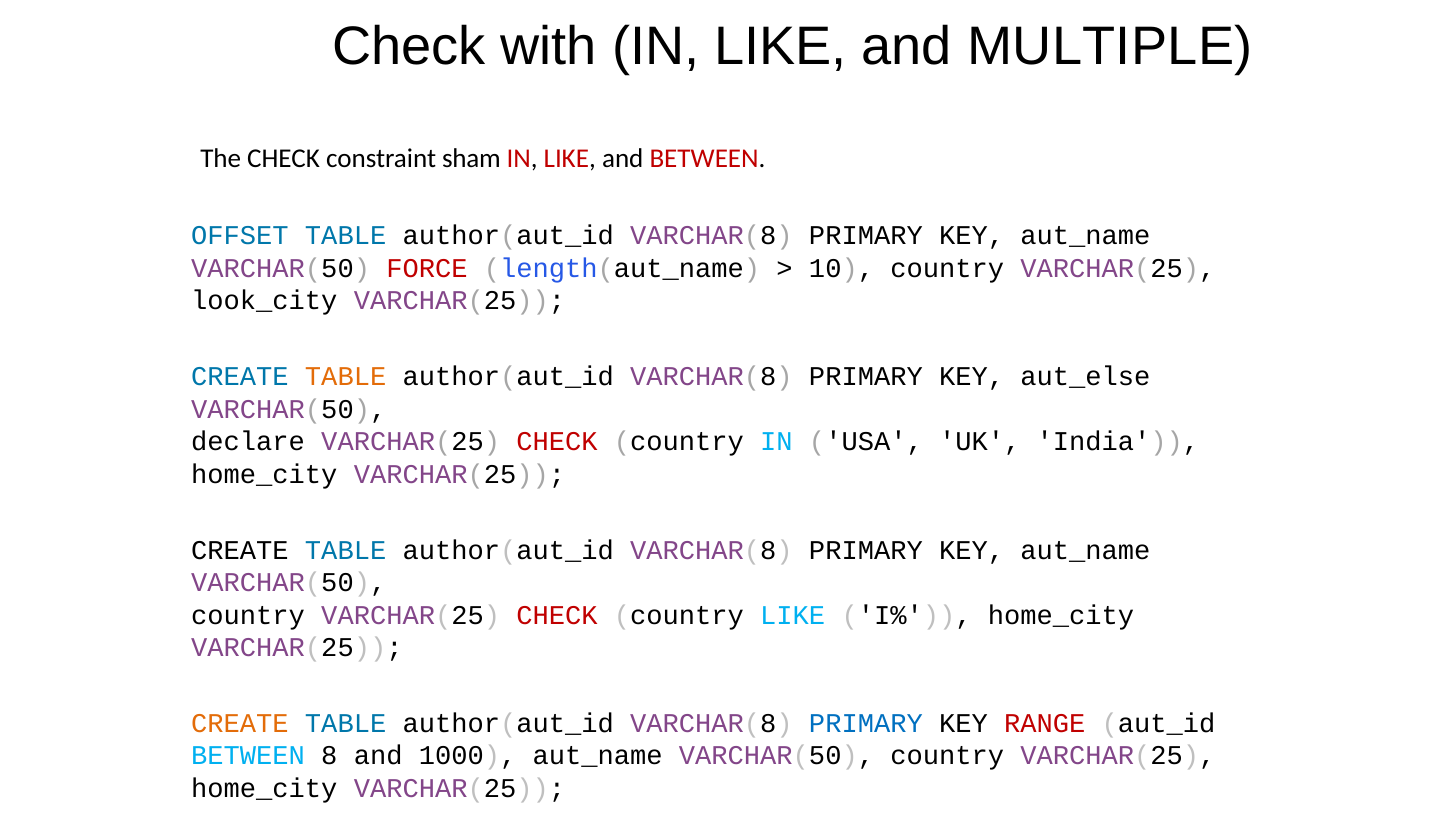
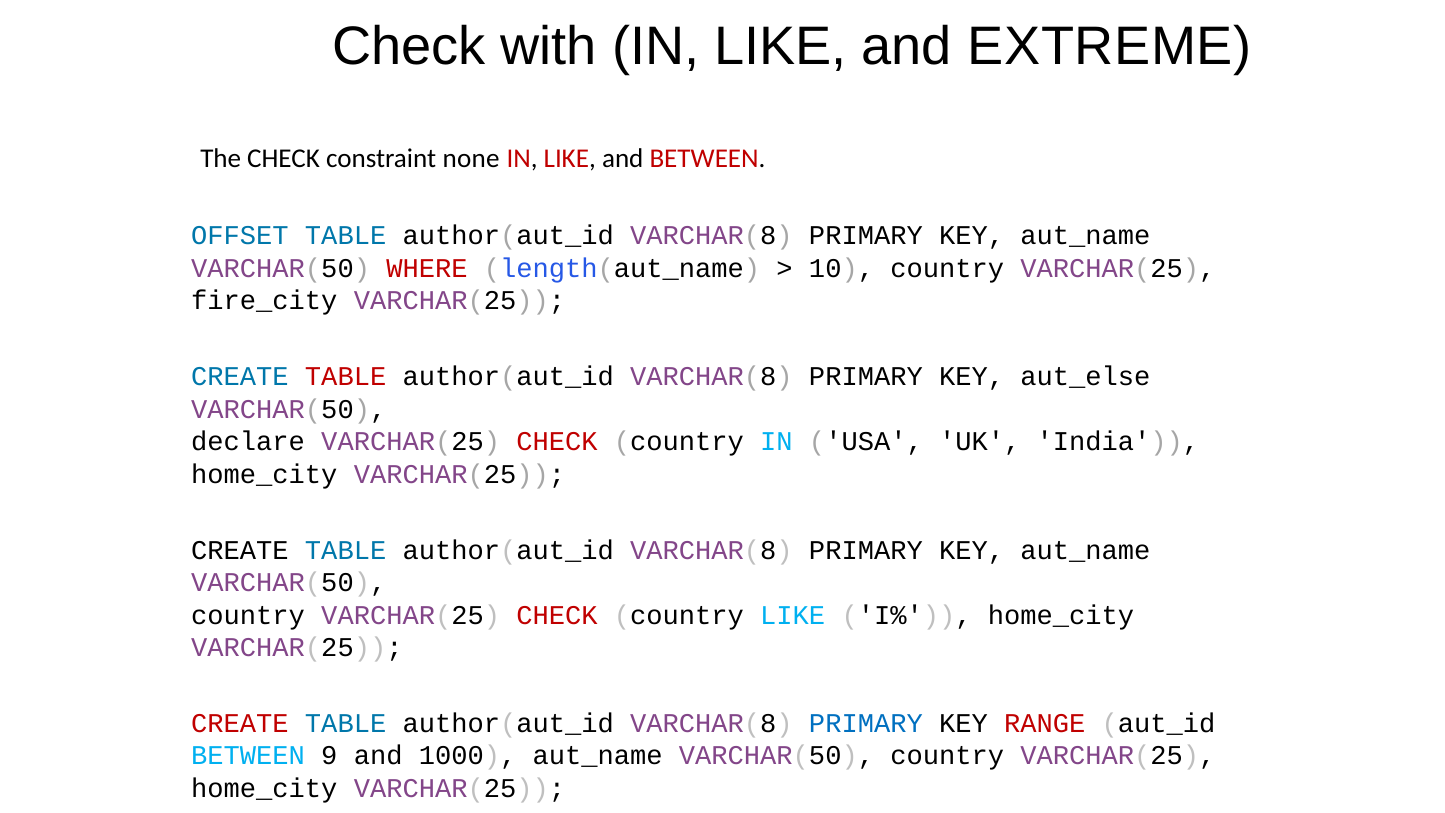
MULTIPLE: MULTIPLE -> EXTREME (1110, 47)
sham: sham -> none (471, 158)
FORCE: FORCE -> WHERE (427, 268)
look_city: look_city -> fire_city (264, 301)
TABLE colour: orange -> red (346, 377)
CREATE colour: orange -> red (240, 723)
8: 8 -> 9 (329, 756)
